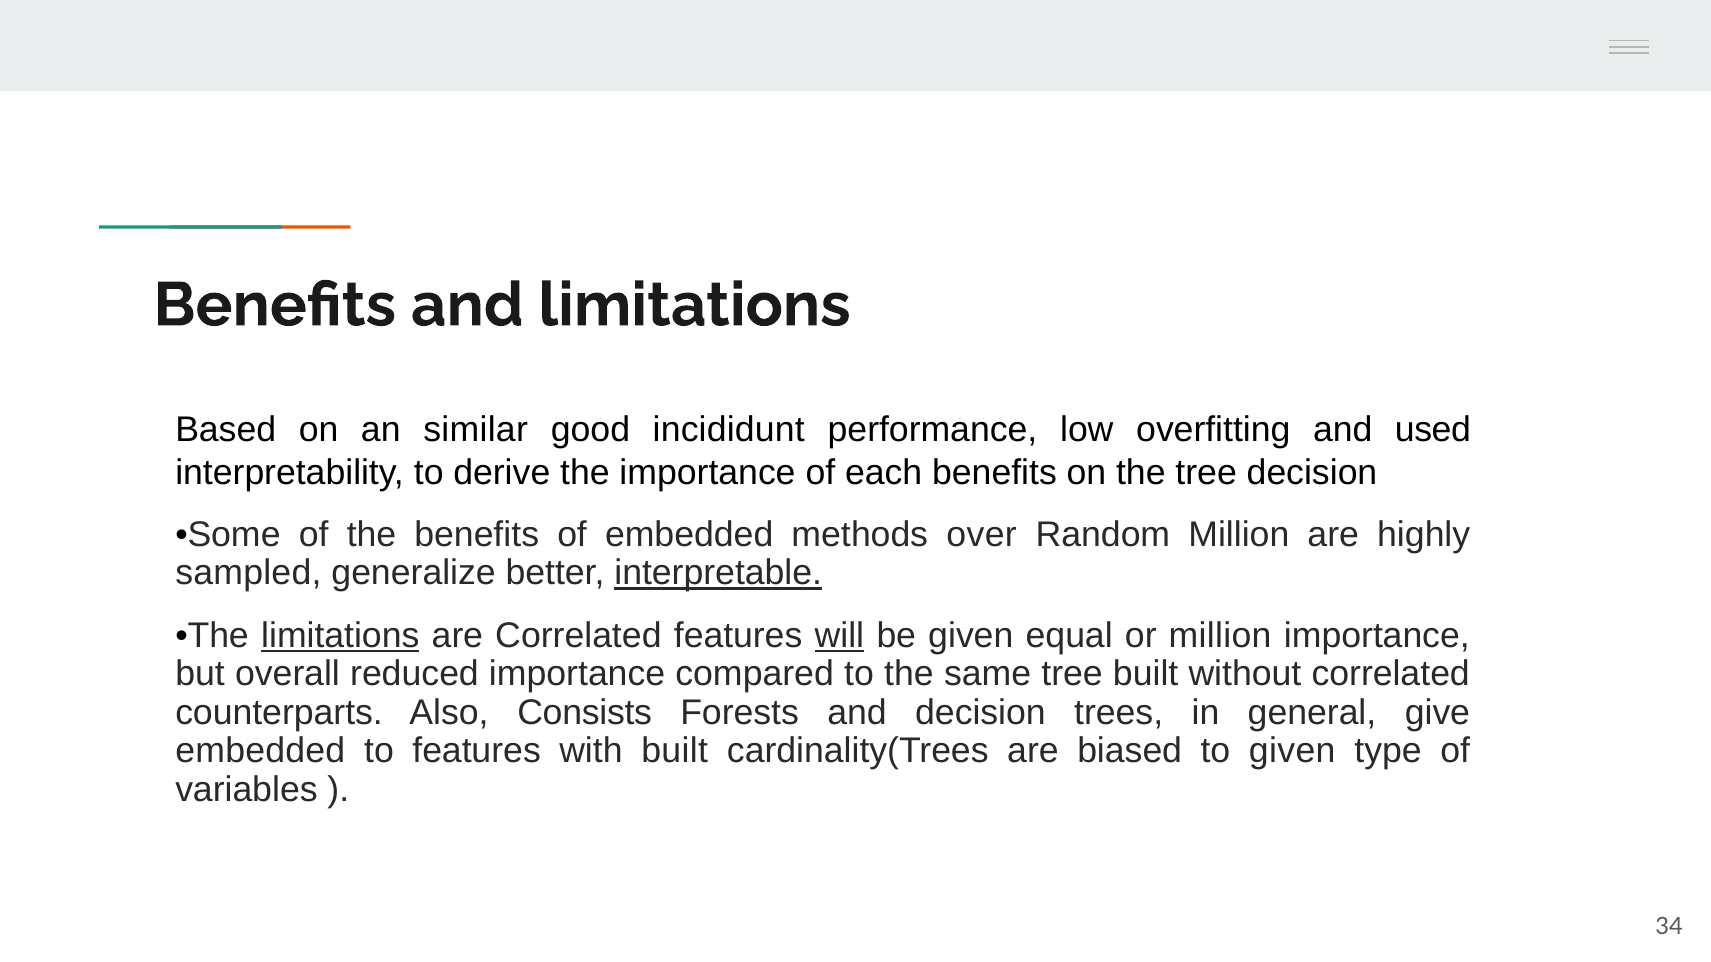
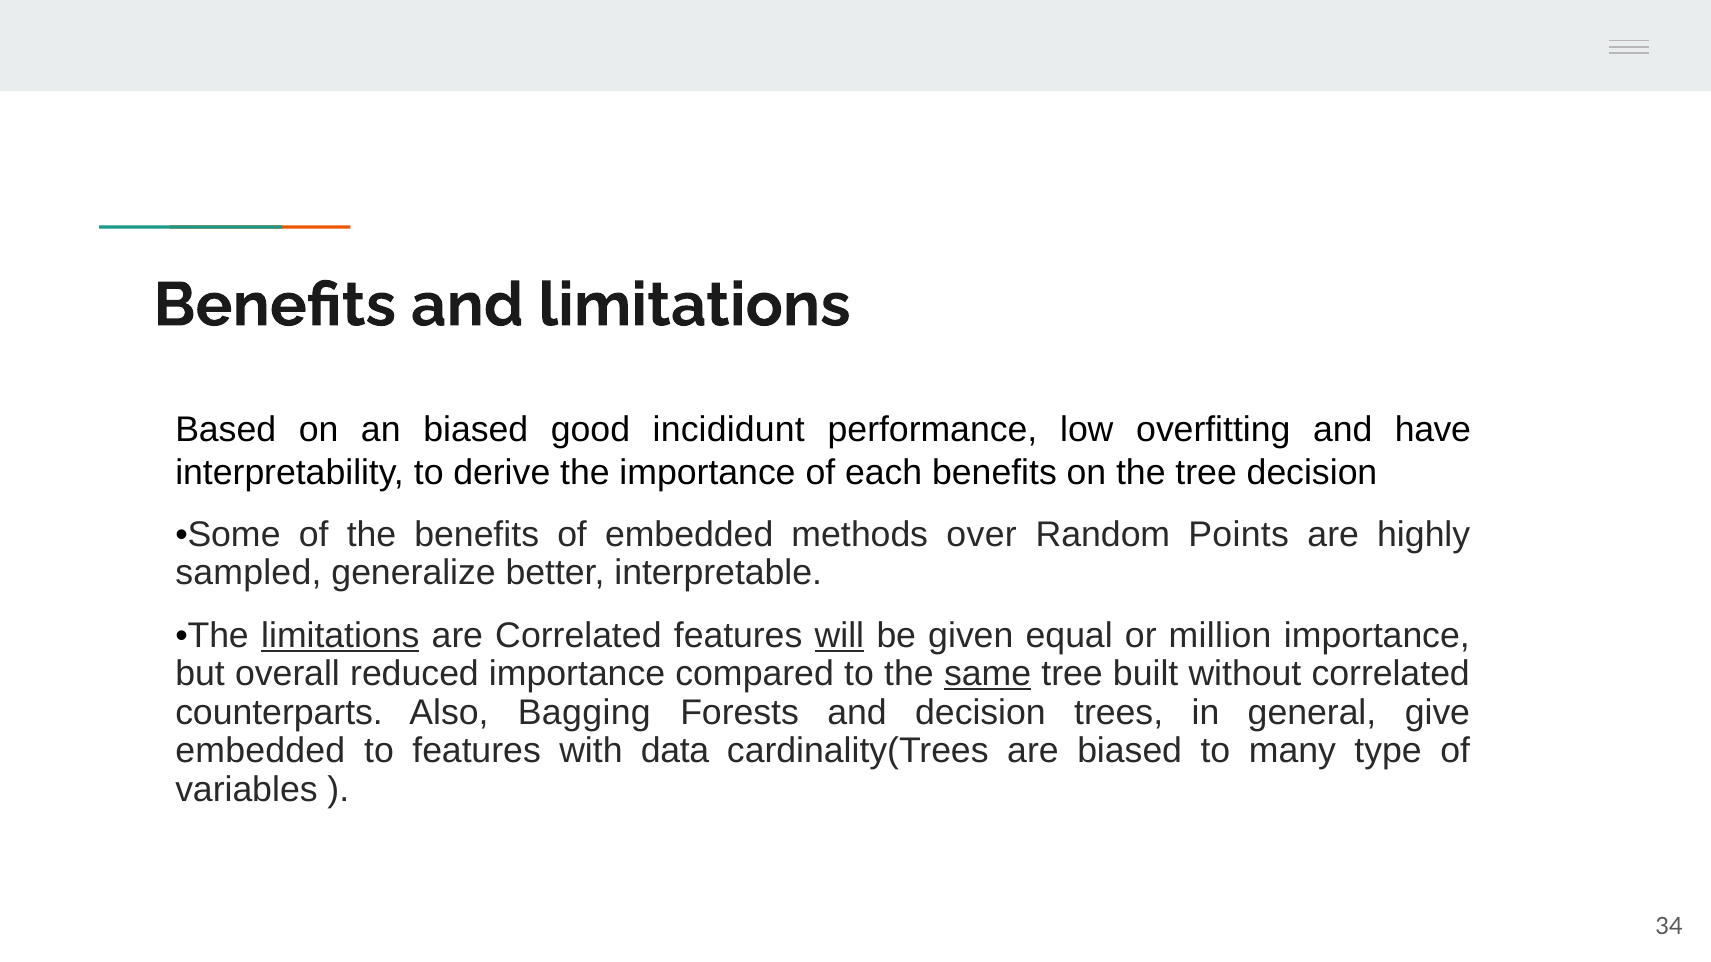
an similar: similar -> biased (476, 430)
used: used -> have (1433, 430)
Random Million: Million -> Points (1239, 535)
interpretable underline: present -> none (718, 573)
same underline: none -> present (988, 674)
Consists: Consists -> Bagging (584, 713)
with built: built -> data (675, 751)
to given: given -> many (1292, 751)
